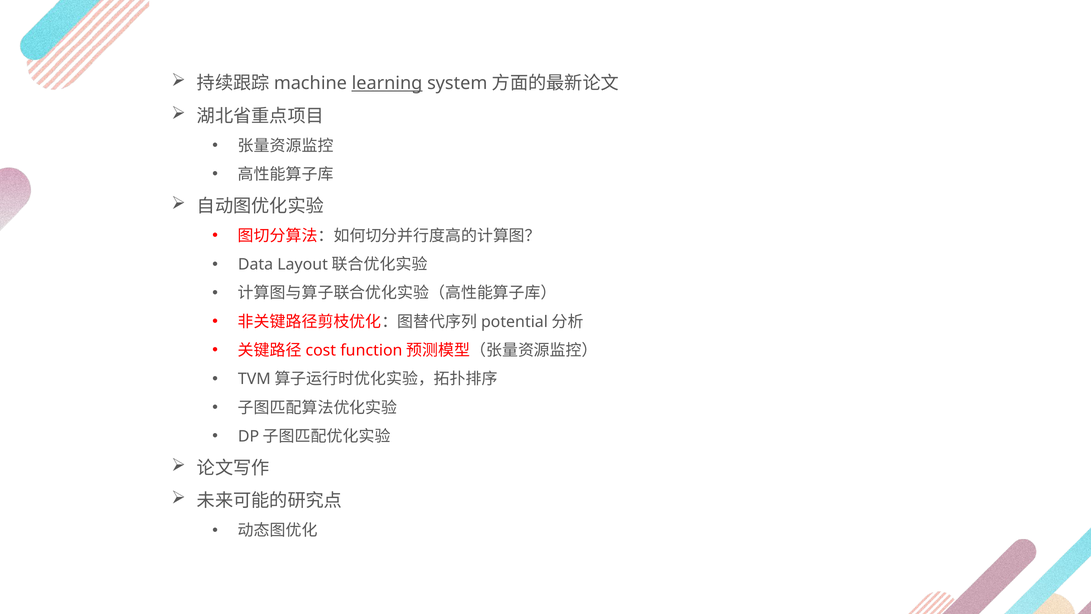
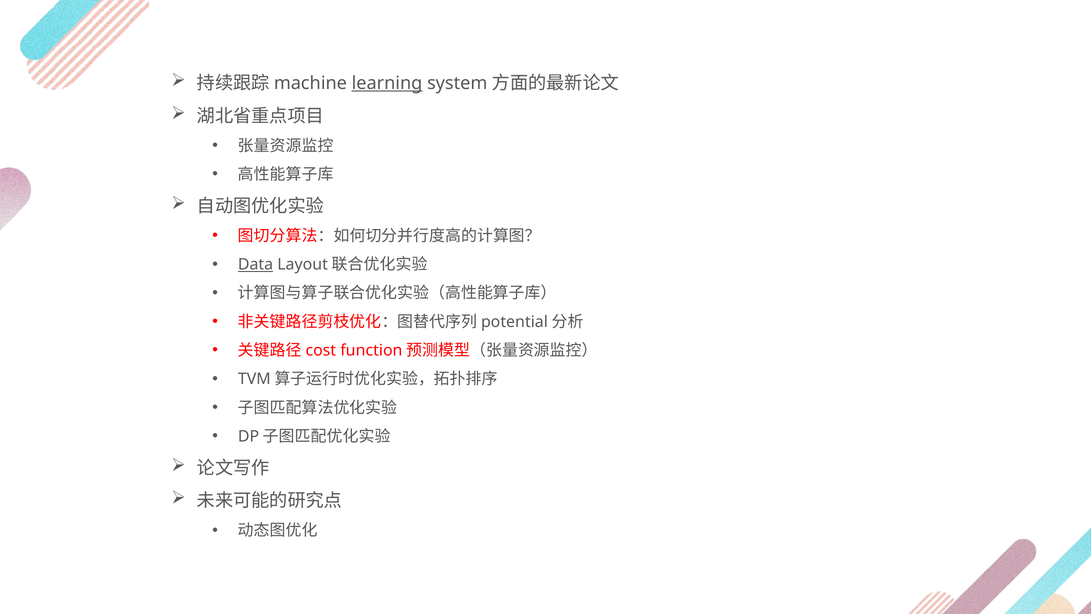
Data underline: none -> present (256, 264)
